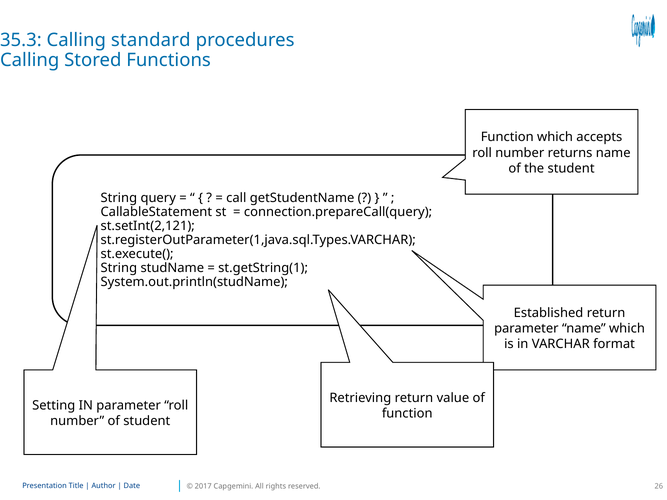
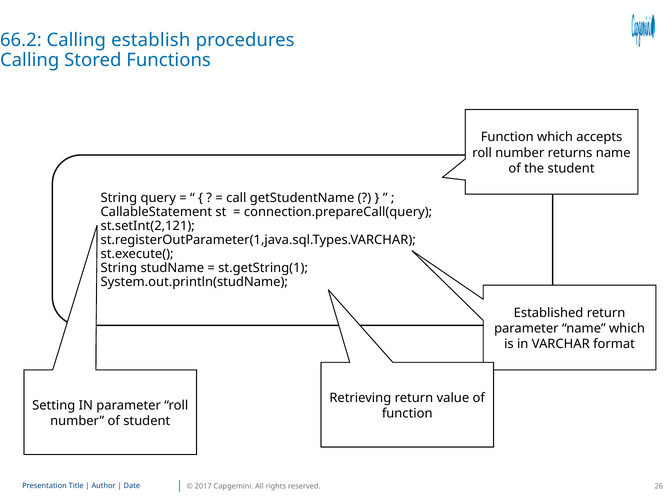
35.3: 35.3 -> 66.2 (21, 40)
standard: standard -> establish (151, 40)
